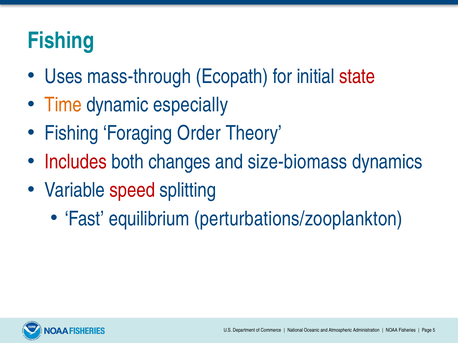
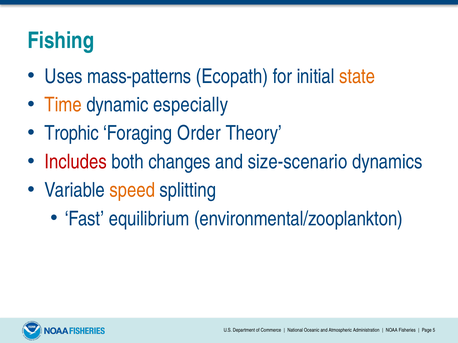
mass-through: mass-through -> mass-patterns (139, 76)
state colour: red -> orange (357, 76)
Fishing: Fishing -> Trophic (72, 133)
size-biomass: size-biomass -> size-scenario (298, 162)
speed colour: red -> orange (132, 190)
perturbations/zooplankton: perturbations/zooplankton -> environmental/zooplankton (298, 219)
